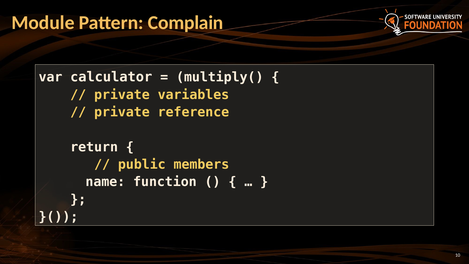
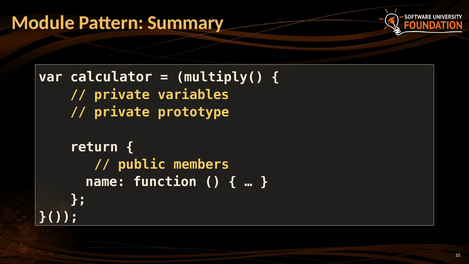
Complain: Complain -> Summary (186, 23)
reference: reference -> prototype (193, 112)
